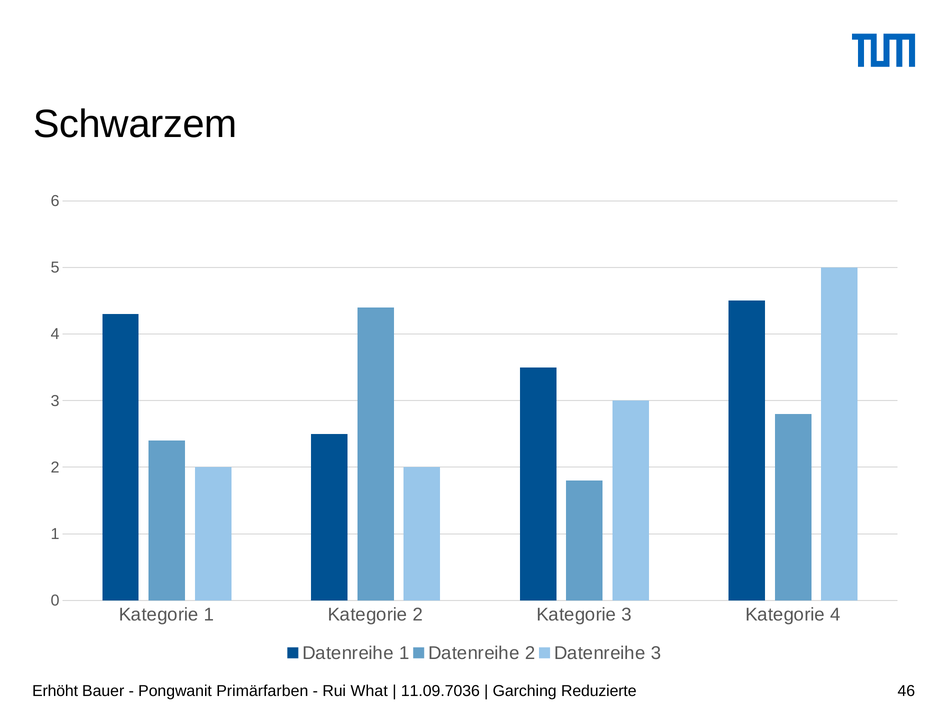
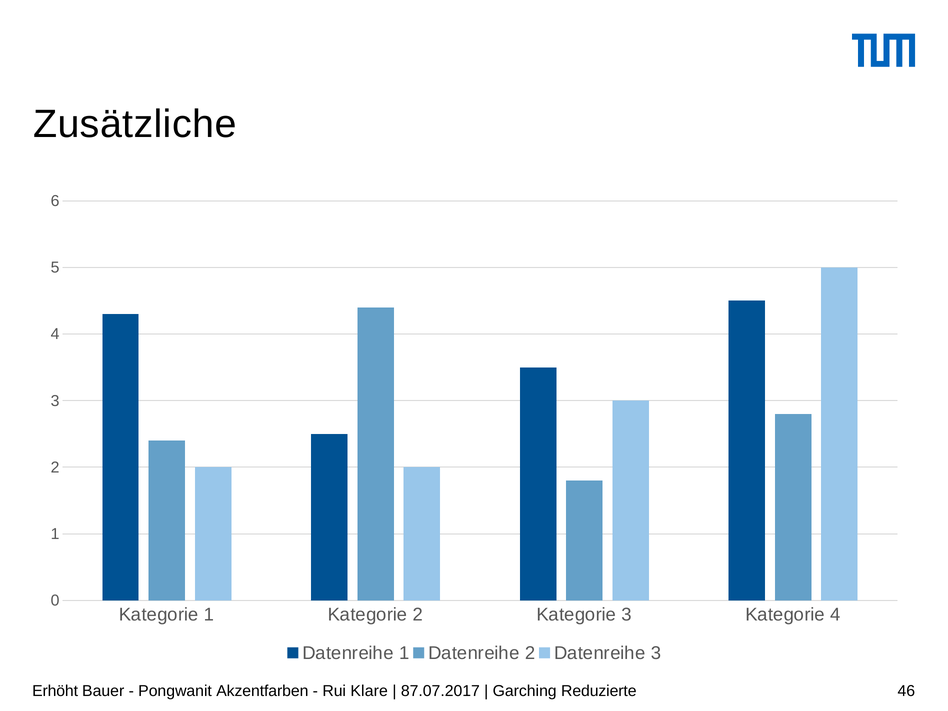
Schwarzem: Schwarzem -> Zusätzliche (135, 124)
Primärfarben: Primärfarben -> Akzentfarben (262, 691)
What: What -> Klare (369, 691)
11.09.7036: 11.09.7036 -> 87.07.2017 (440, 691)
